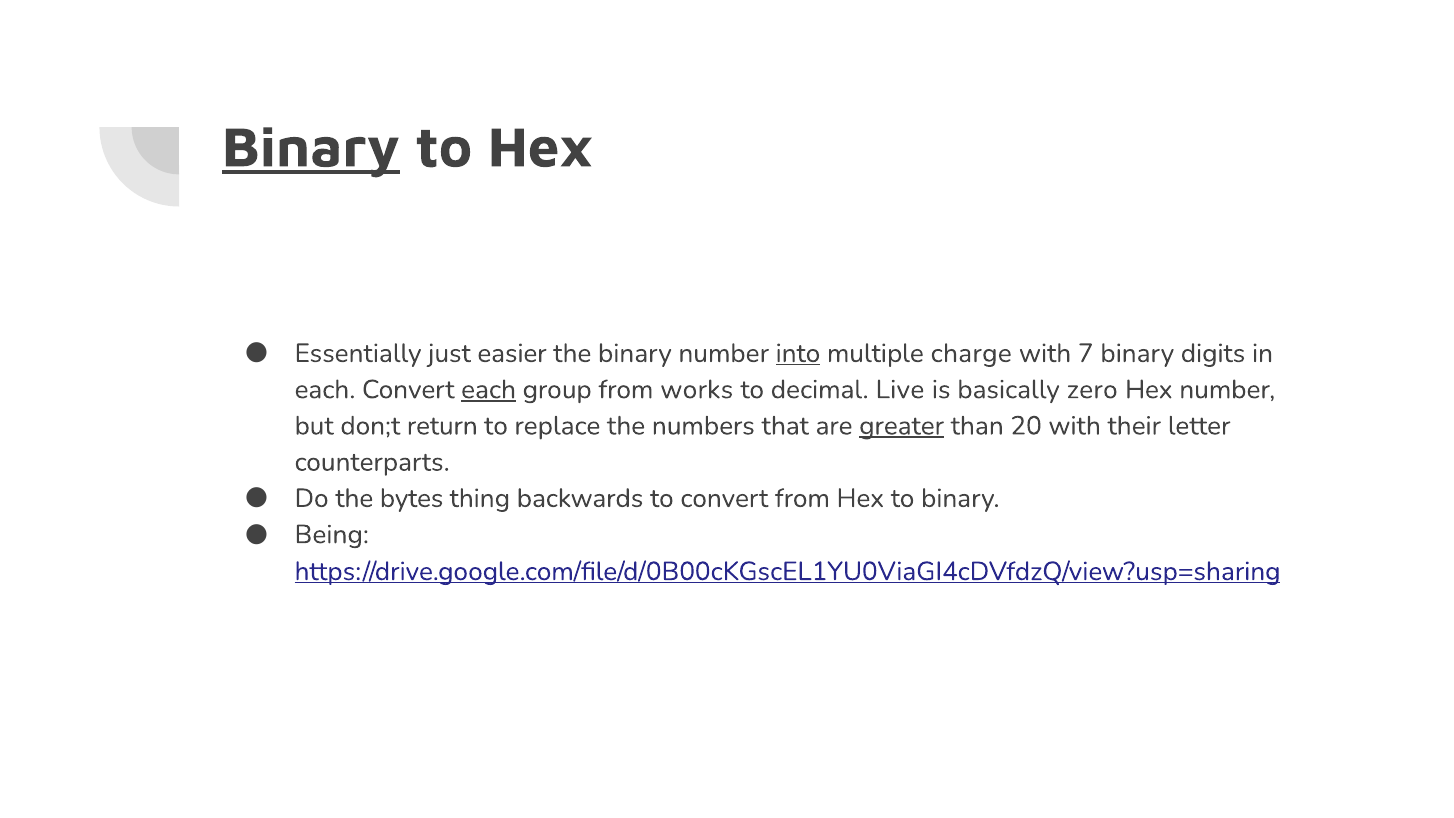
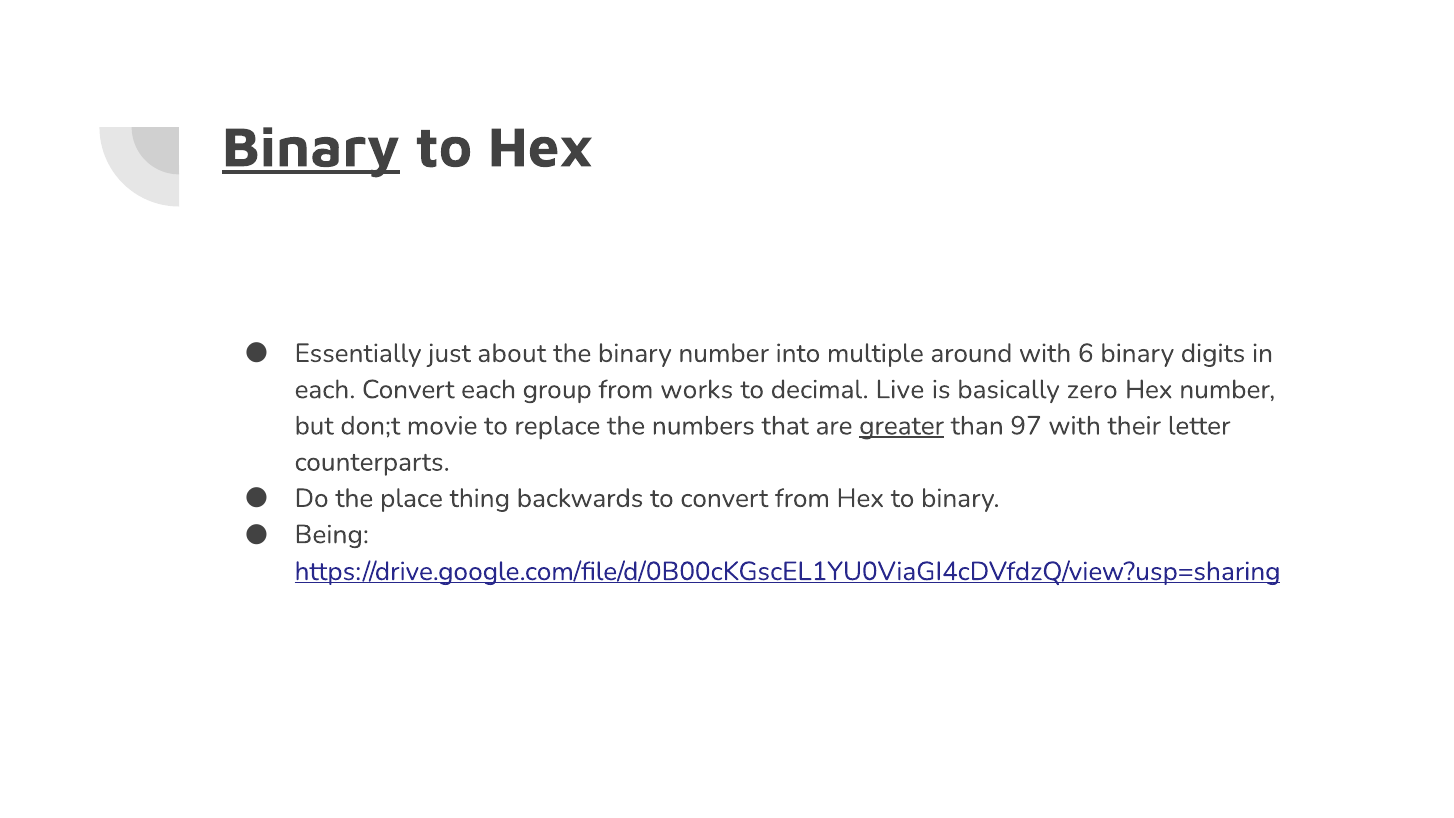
easier: easier -> about (512, 353)
into underline: present -> none (798, 353)
charge: charge -> around (971, 353)
7: 7 -> 6 (1086, 353)
each underline: present -> none (489, 390)
return: return -> movie (442, 426)
20: 20 -> 97 (1026, 426)
bytes: bytes -> place (411, 498)
